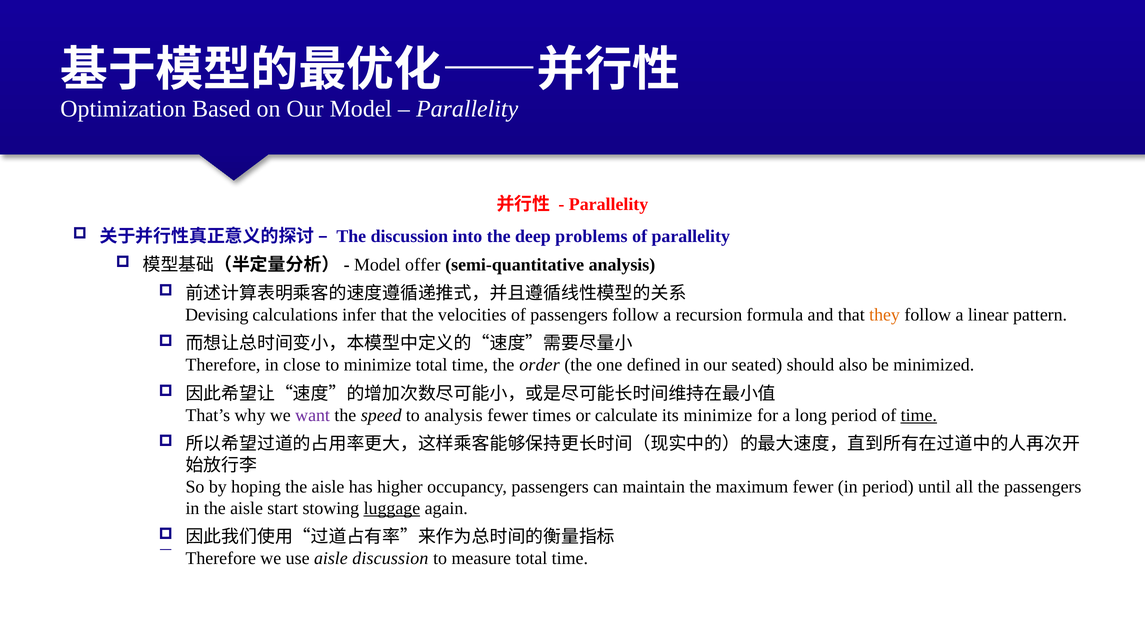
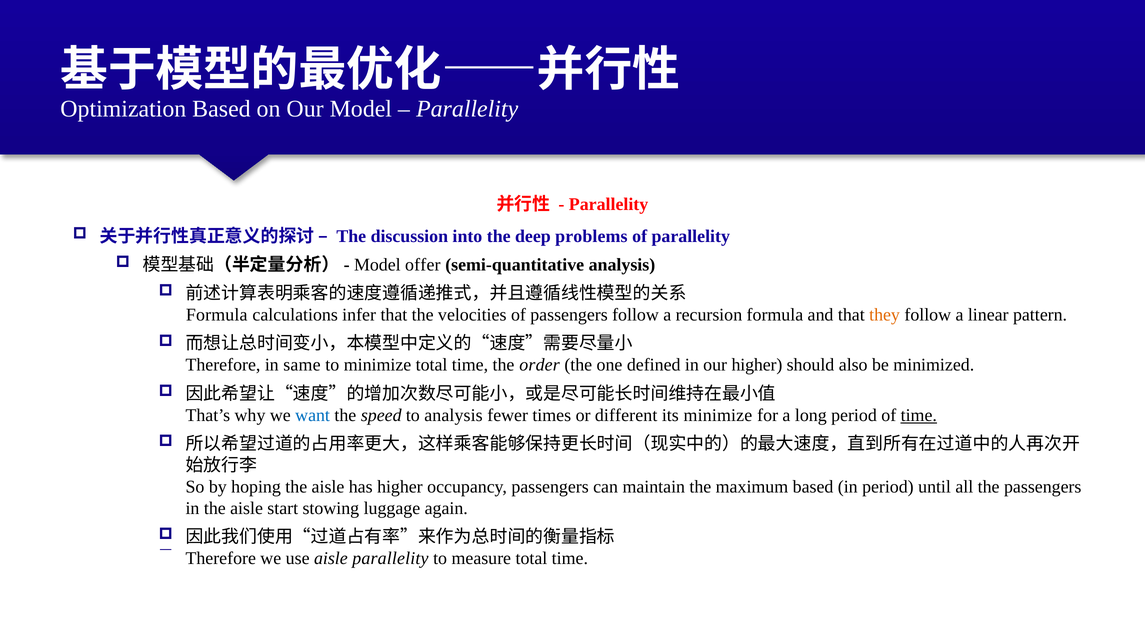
Devising: Devising -> Formula (217, 315)
close: close -> same (302, 365)
our seated: seated -> higher (757, 365)
want colour: purple -> blue (313, 415)
calculate: calculate -> different (626, 415)
maximum fewer: fewer -> based (813, 487)
luggage underline: present -> none (392, 508)
aisle discussion: discussion -> parallelity (390, 558)
